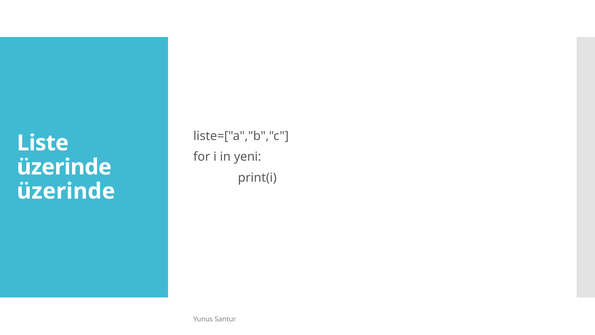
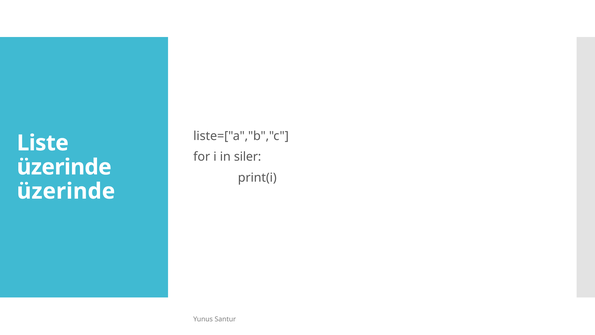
yeni: yeni -> siler (248, 157)
